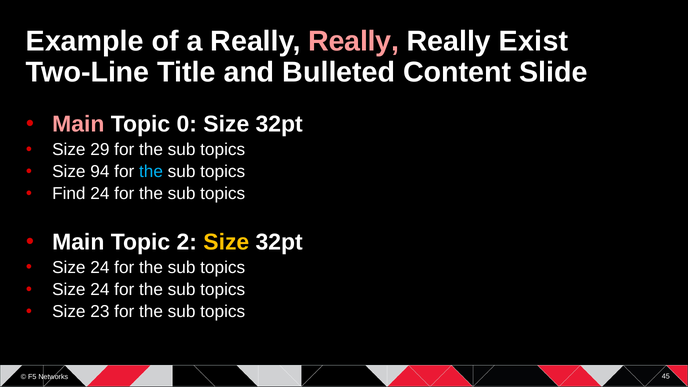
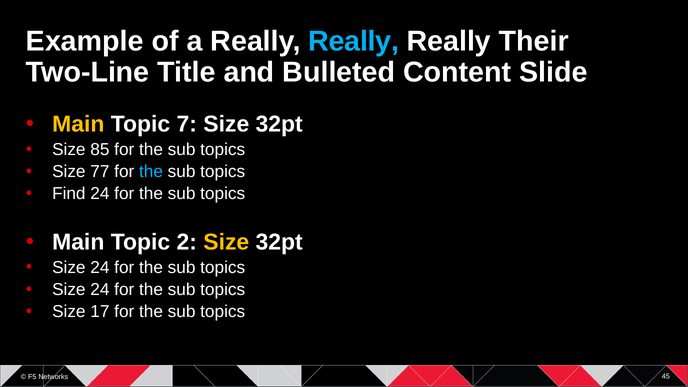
Really colour: pink -> light blue (354, 41)
Exist: Exist -> Their (534, 41)
Main colour: pink -> yellow (78, 124)
0: 0 -> 7 (187, 124)
29: 29 -> 85 (100, 150)
94: 94 -> 77 (100, 172)
23: 23 -> 17 (100, 312)
